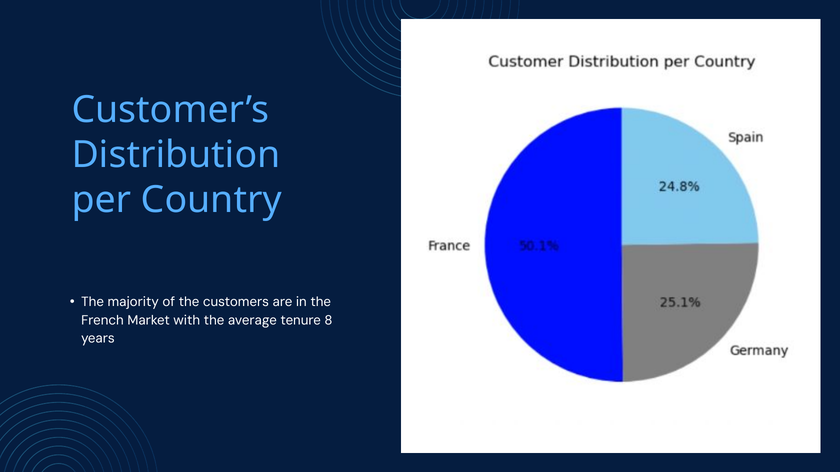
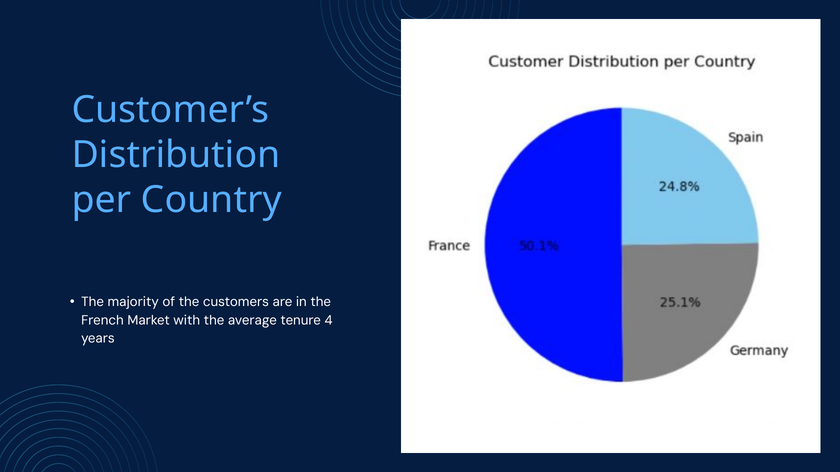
8: 8 -> 4 (329, 321)
